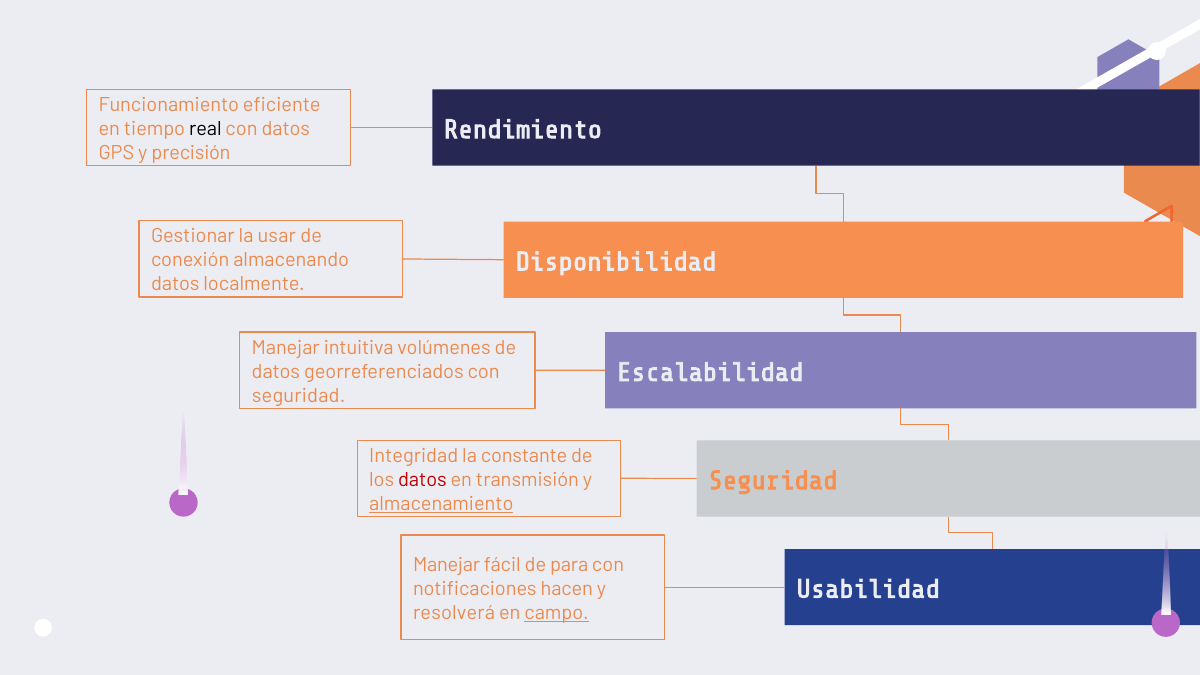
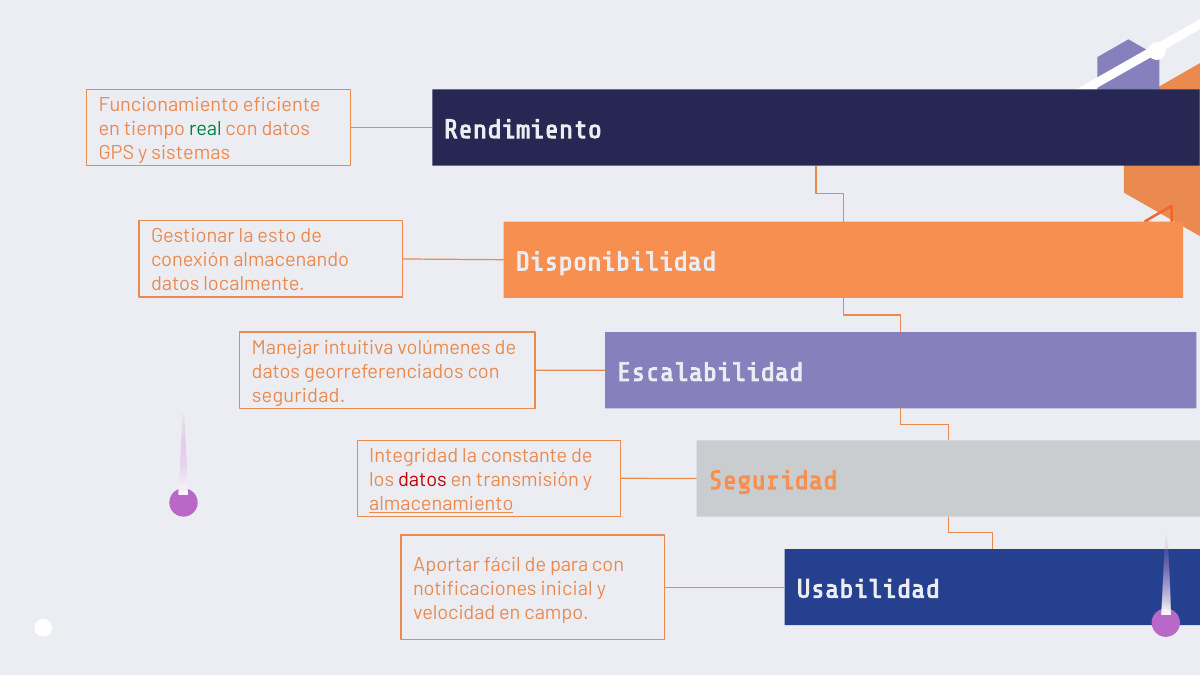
real colour: black -> green (205, 129)
precisión: precisión -> sistemas (191, 153)
usar: usar -> esto (277, 236)
Manejar: Manejar -> Aportar (446, 565)
hacen: hacen -> inicial (567, 589)
resolverá: resolverá -> velocidad (454, 613)
campo underline: present -> none (557, 613)
